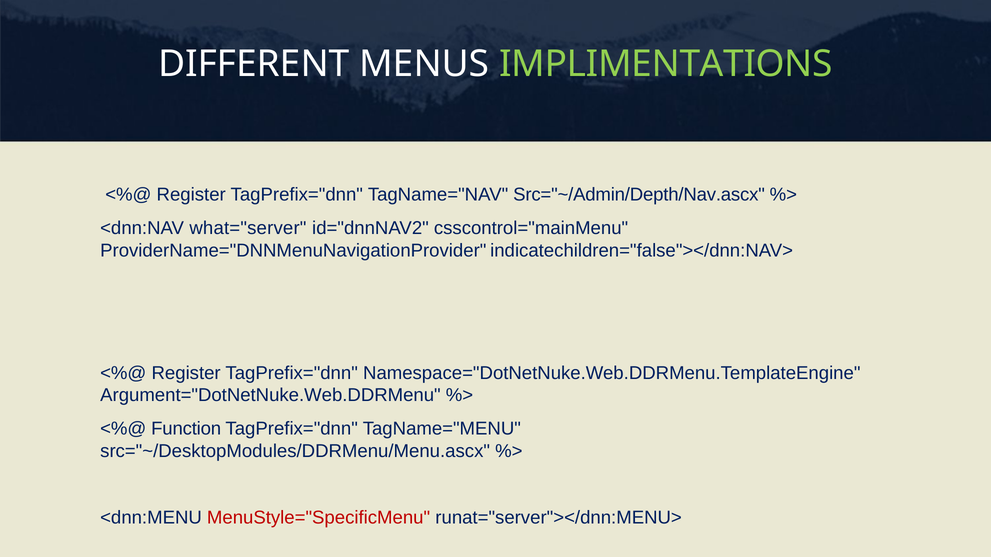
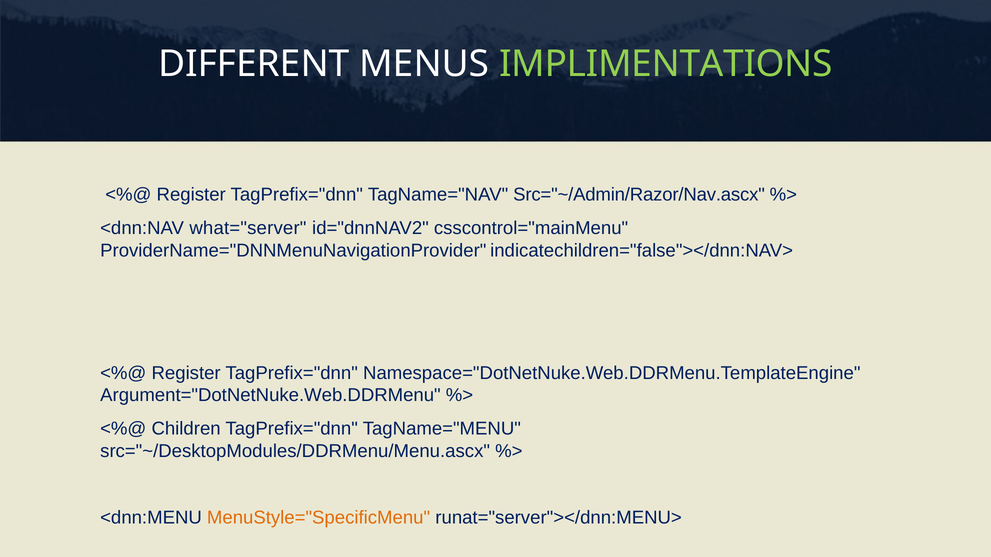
Src="~/Admin/Depth/Nav.ascx: Src="~/Admin/Depth/Nav.ascx -> Src="~/Admin/Razor/Nav.ascx (639, 195)
Function: Function -> Children (186, 429)
MenuStyle="SpecificMenu colour: red -> orange (319, 518)
